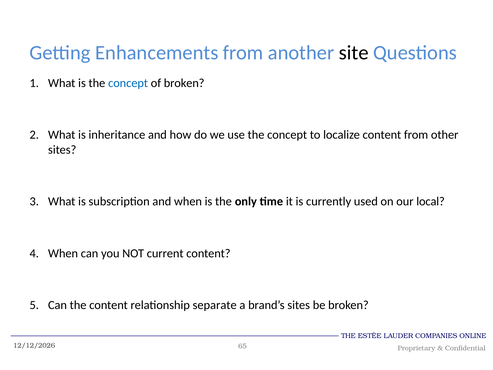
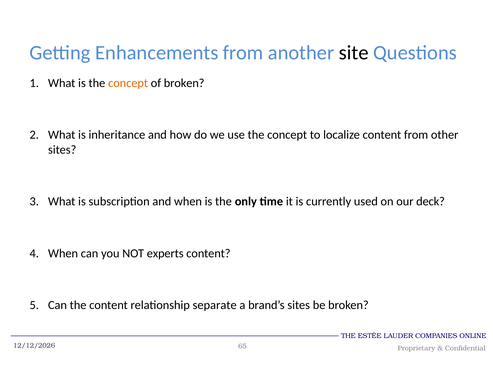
concept colour: blue -> orange (128, 83)
local: local -> deck (431, 201)
current: current -> experts (165, 253)
